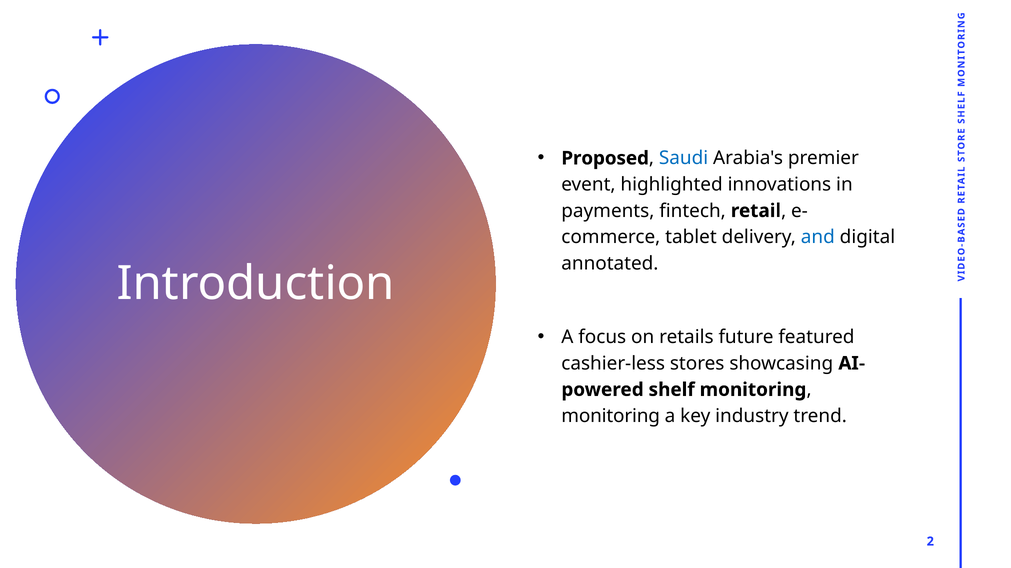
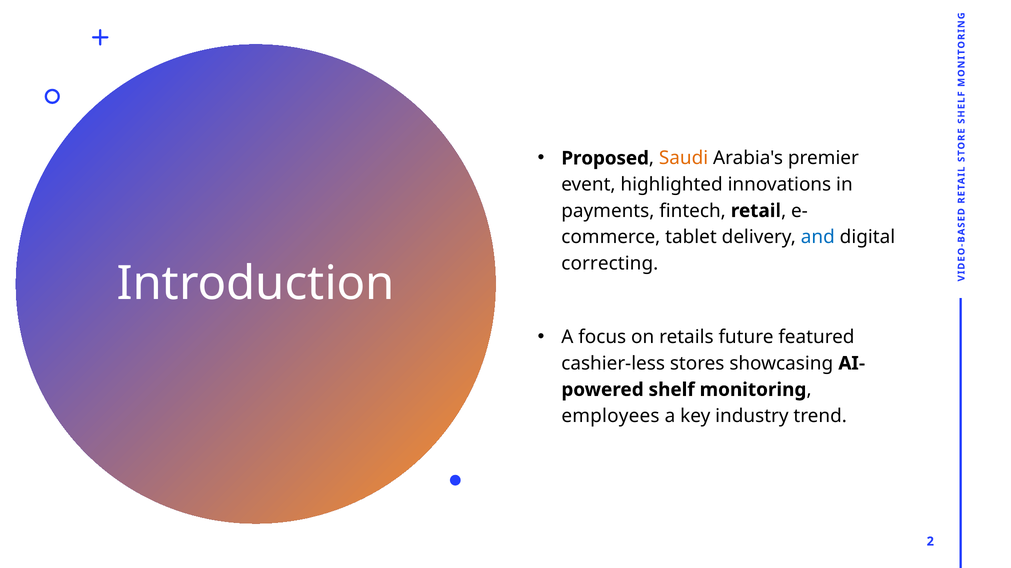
Saudi colour: blue -> orange (684, 158)
annotated: annotated -> correcting (610, 264)
monitoring: monitoring -> employees (610, 416)
